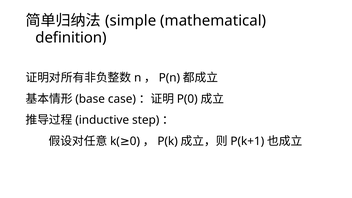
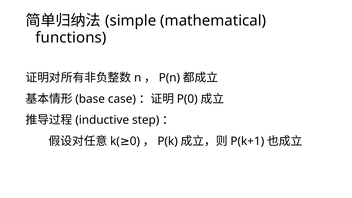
definition: definition -> functions (71, 38)
